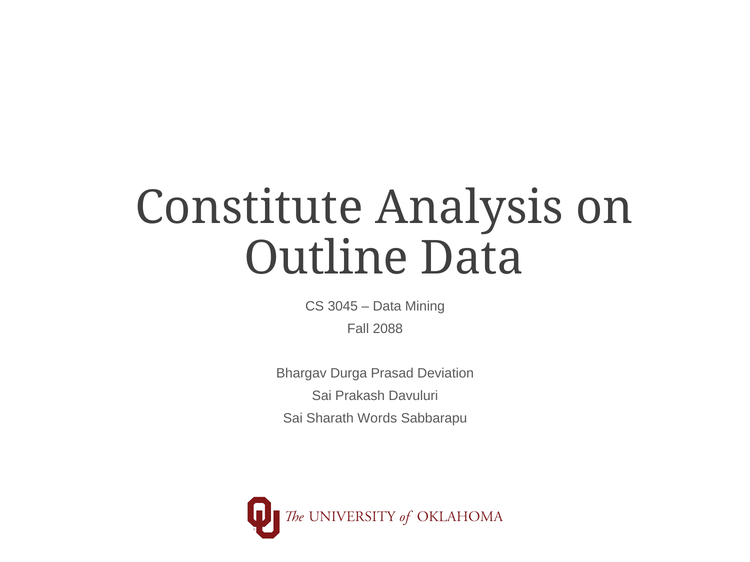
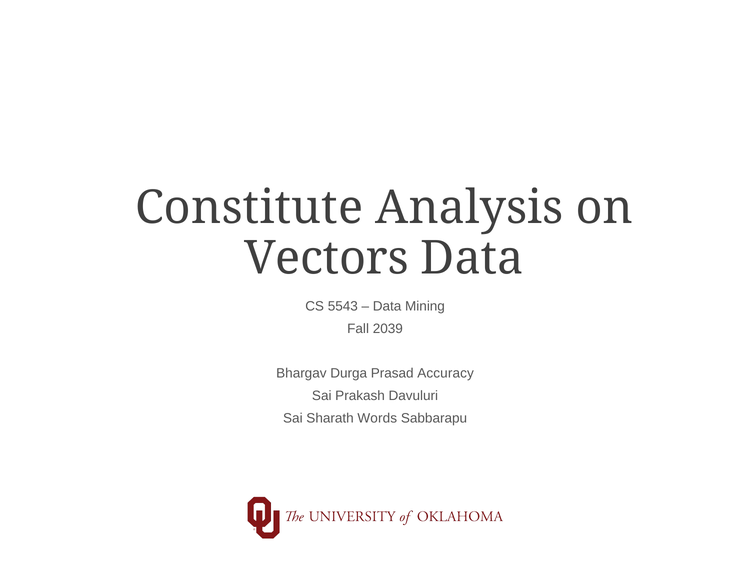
Outline: Outline -> Vectors (326, 259)
3045: 3045 -> 5543 (343, 306)
2088: 2088 -> 2039 (388, 329)
Deviation: Deviation -> Accuracy (446, 374)
